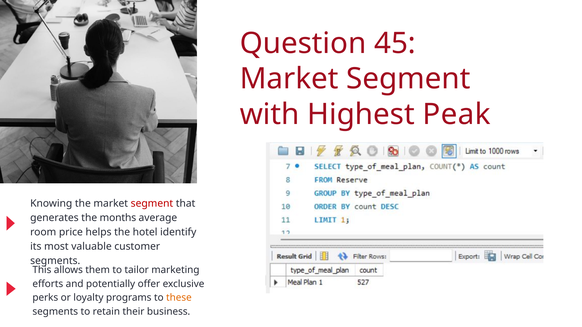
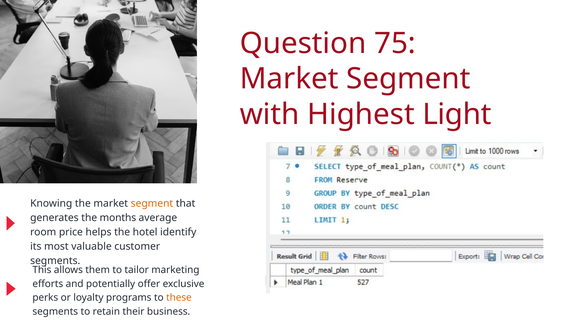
45: 45 -> 75 (395, 43)
Peak: Peak -> Light (457, 114)
segment colour: red -> orange (152, 204)
